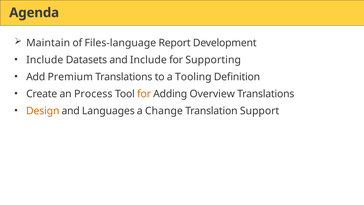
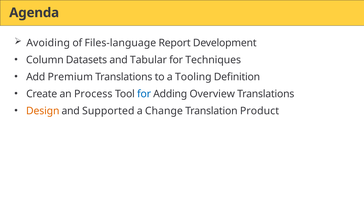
Maintain: Maintain -> Avoiding (48, 43)
Include: Include -> Column (45, 60)
and Include: Include -> Tabular (148, 60)
Supporting: Supporting -> Techniques (213, 60)
for colour: orange -> blue (144, 94)
Languages: Languages -> Supported (108, 111)
Support: Support -> Product (260, 111)
